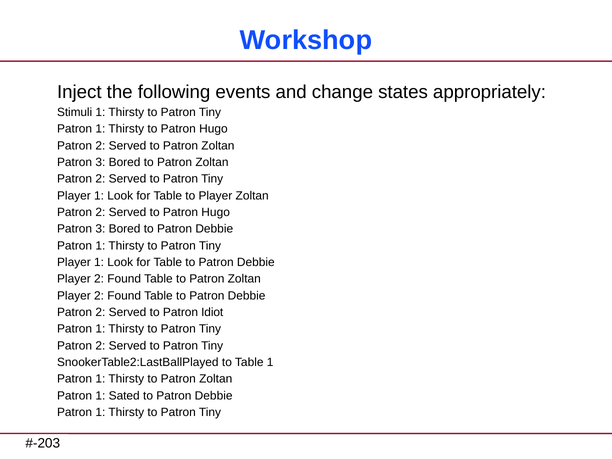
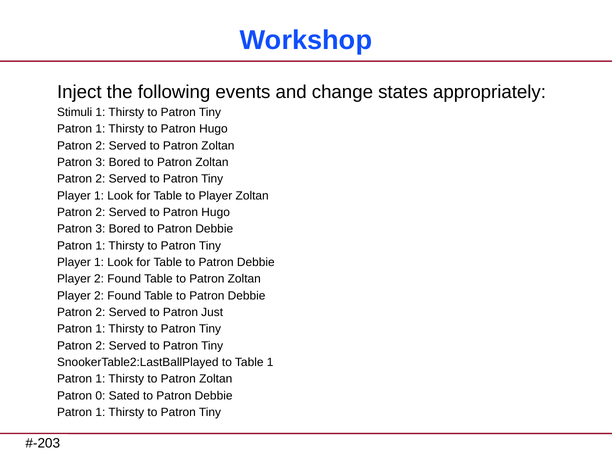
Idiot: Idiot -> Just (212, 312)
1: 1 -> 0 (100, 396)
